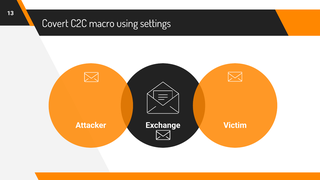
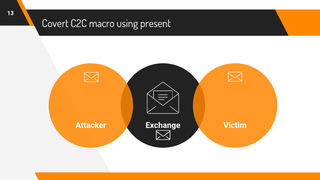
settings: settings -> present (155, 24)
